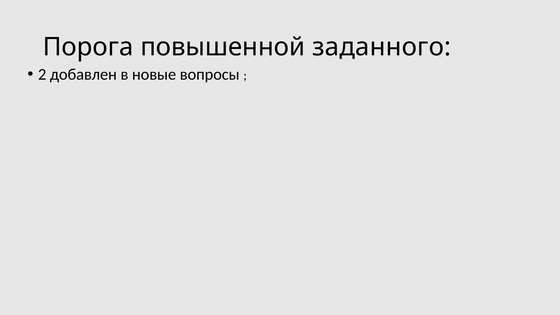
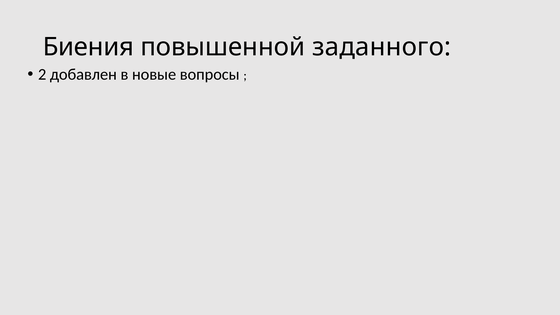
Порога: Порога -> Биения (88, 47)
